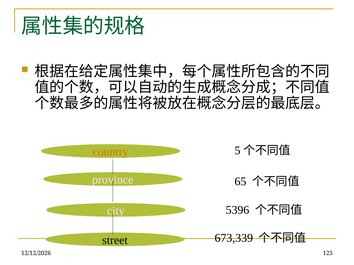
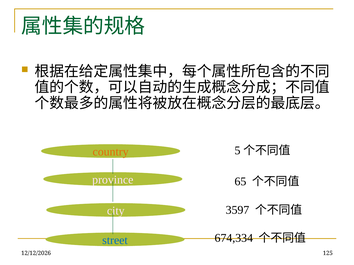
5396: 5396 -> 3597 (237, 210)
673,339: 673,339 -> 674,334 (234, 239)
street colour: black -> blue (115, 241)
